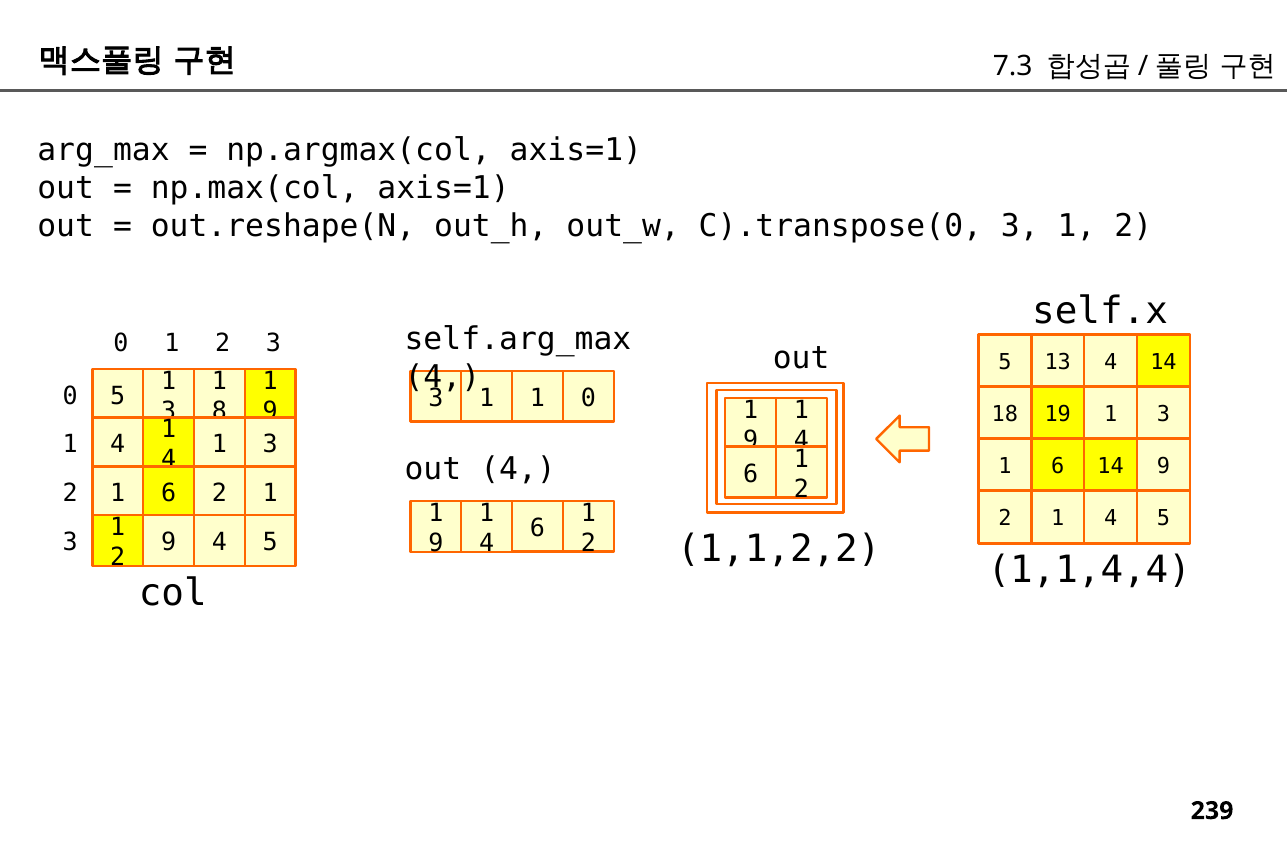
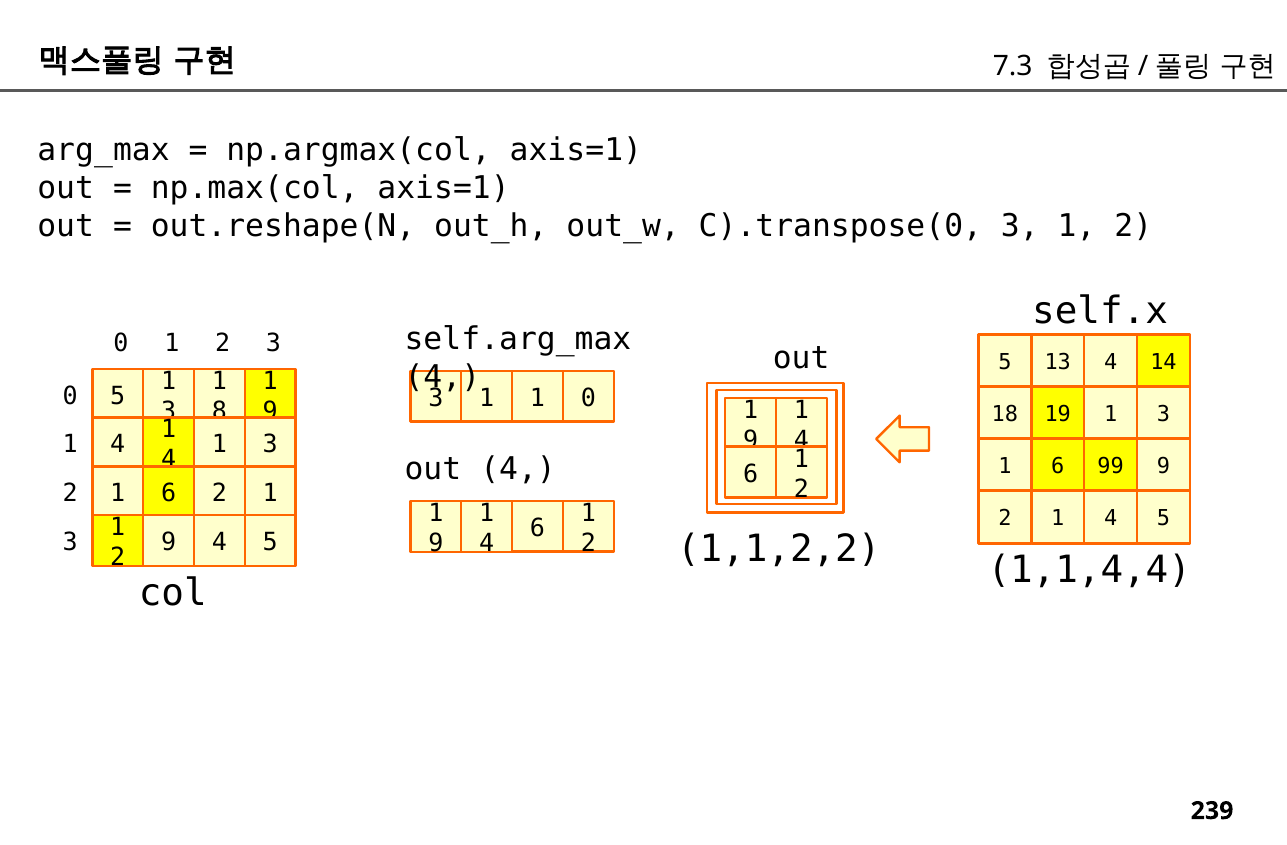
6 14: 14 -> 99 (1111, 467)
